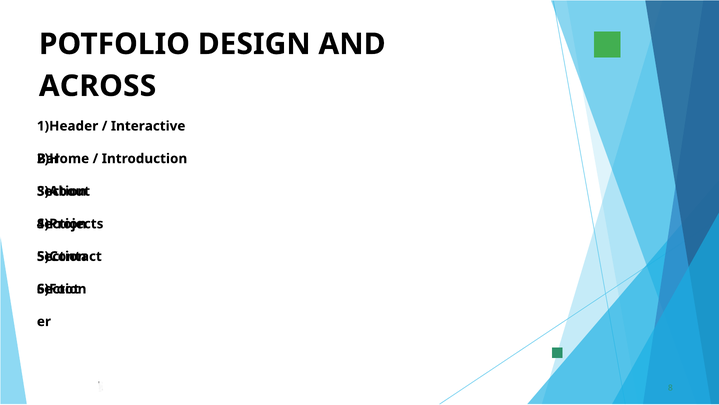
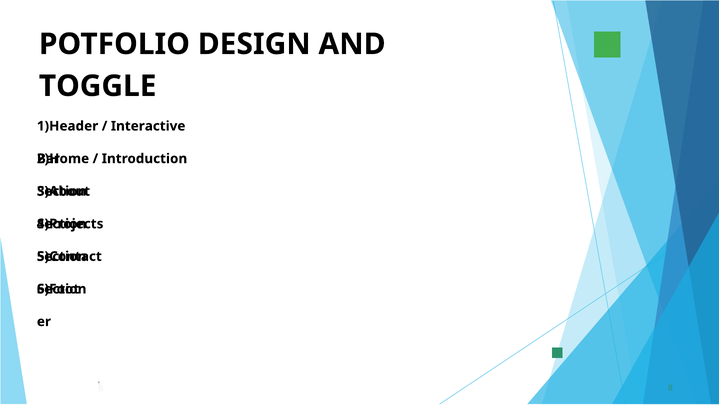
ACROSS: ACROSS -> TOGGLE (98, 86)
